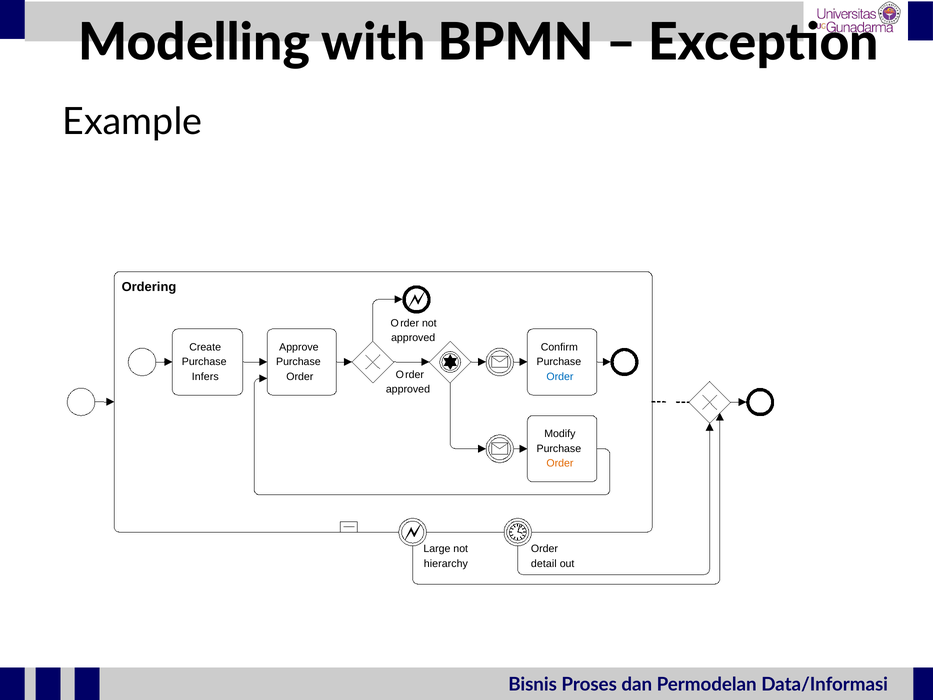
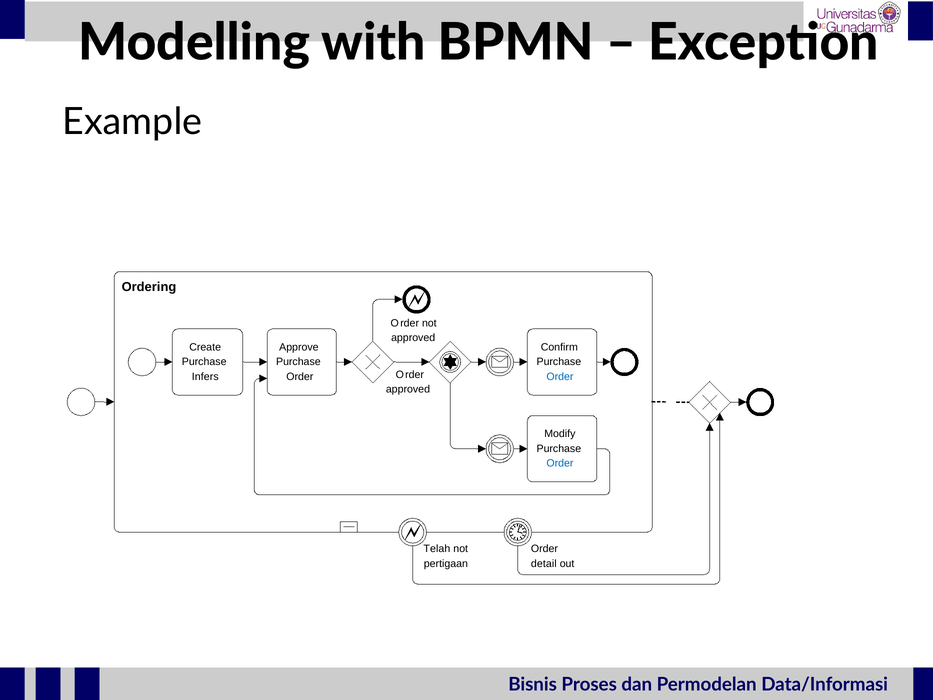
Order colour: orange -> blue (560, 463)
Large: Large -> Telah (437, 549)
hierarchy: hierarchy -> pertigaan (446, 563)
